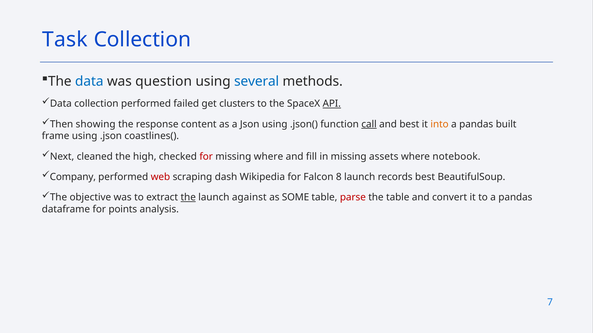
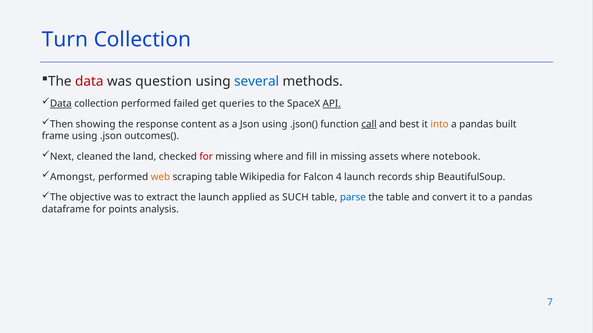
Task: Task -> Turn (65, 40)
data colour: blue -> red (89, 81)
Data underline: none -> present (61, 104)
clusters: clusters -> queries (237, 104)
coastlines(: coastlines( -> outcomes( (152, 136)
high: high -> land (145, 157)
Company: Company -> Amongst (73, 177)
web colour: red -> orange (160, 177)
scraping dash: dash -> table (226, 177)
8: 8 -> 4 (339, 177)
records best: best -> ship (425, 177)
the underline: present -> none (188, 198)
against: against -> applied (249, 198)
SOME: SOME -> SUCH (295, 198)
parse colour: red -> blue (353, 198)
